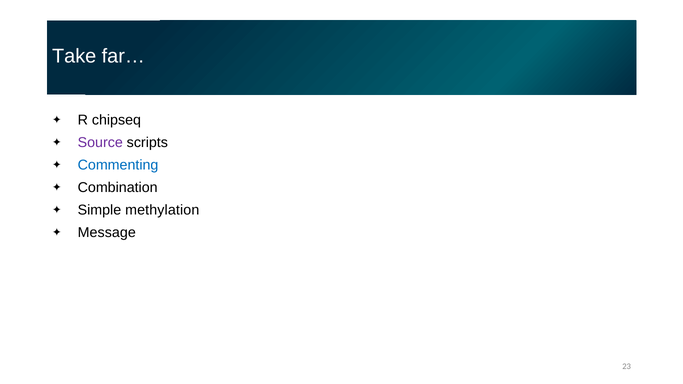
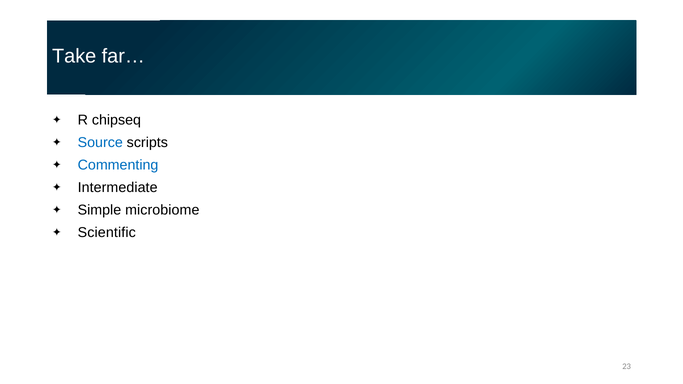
Source colour: purple -> blue (100, 143)
Combination: Combination -> Intermediate (118, 188)
methylation: methylation -> microbiome (162, 210)
Message: Message -> Scientific (107, 233)
